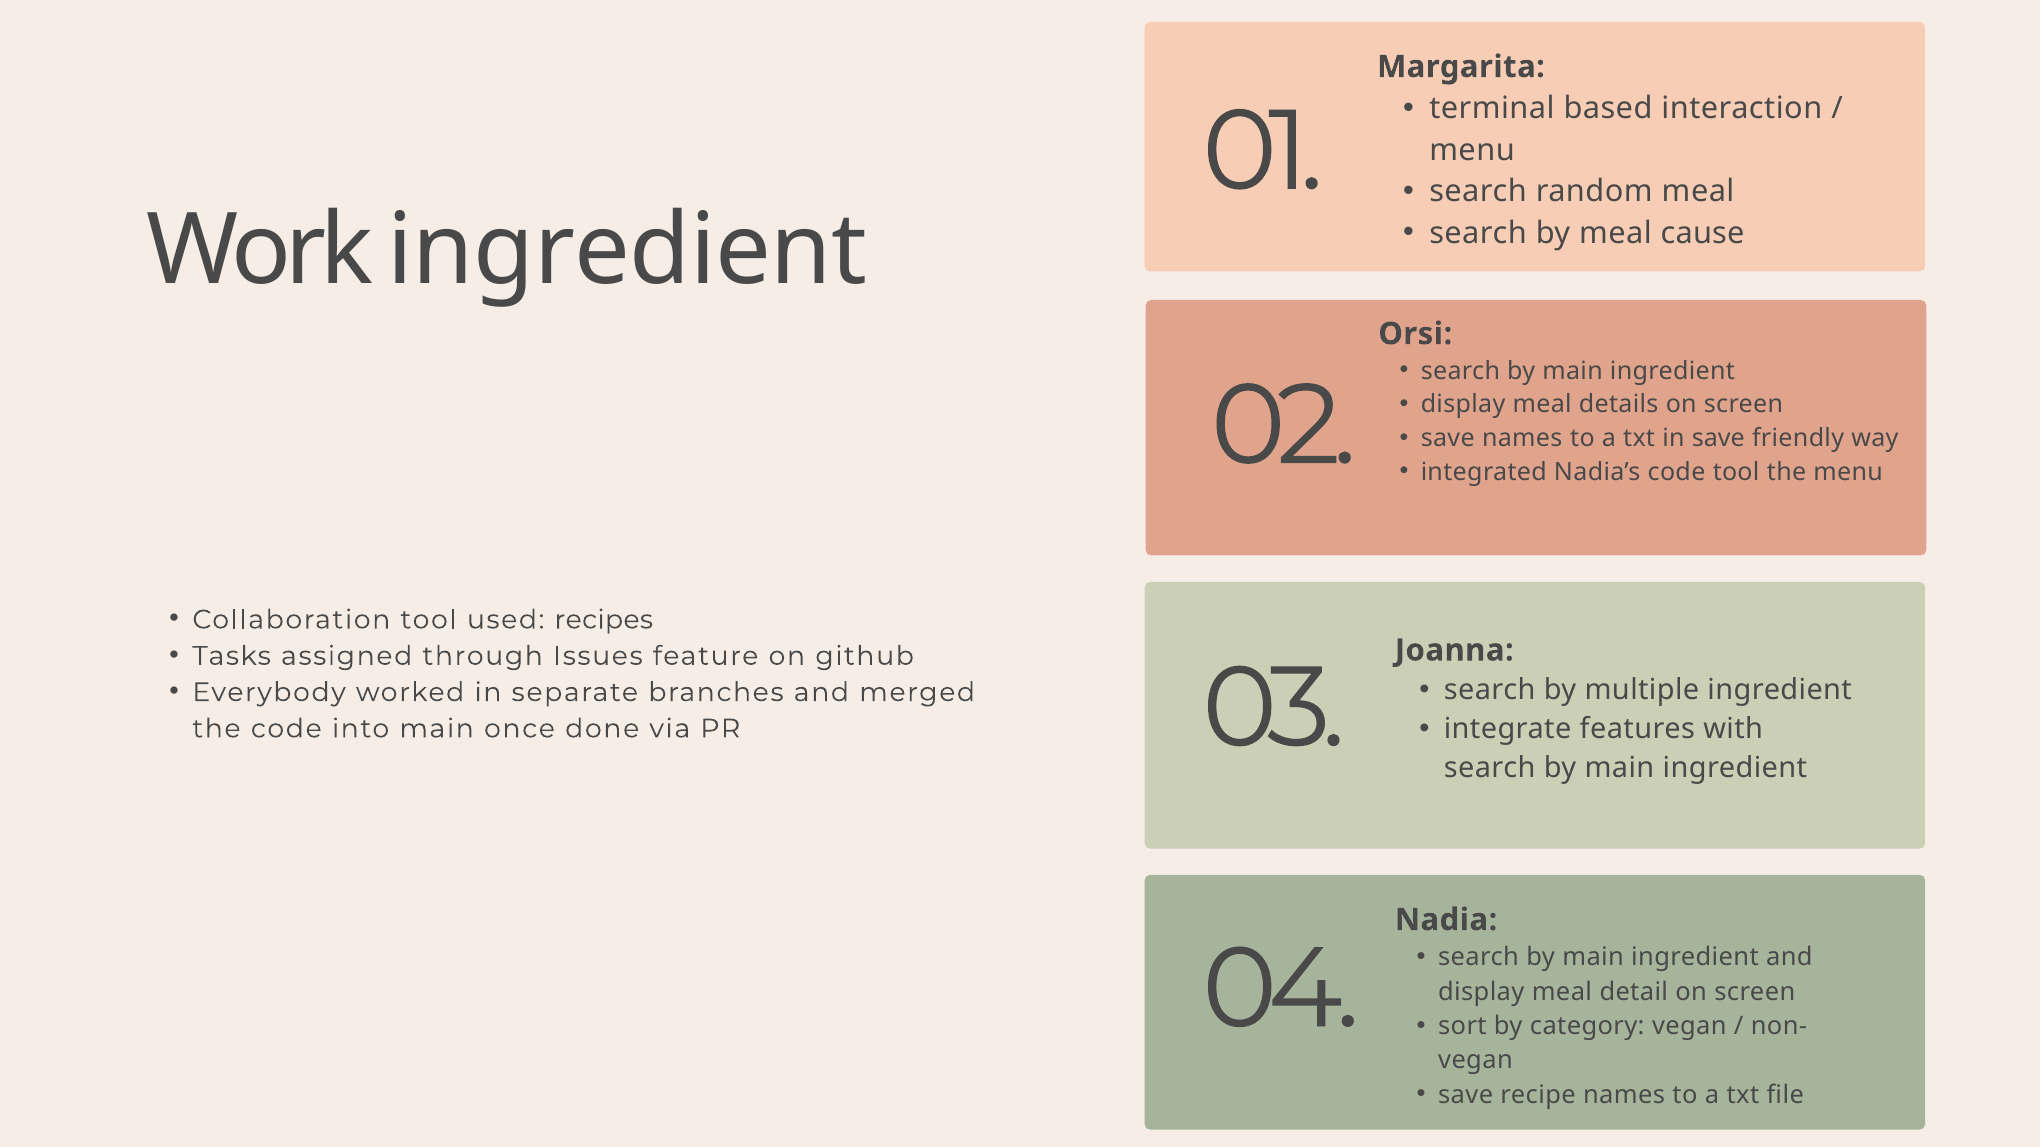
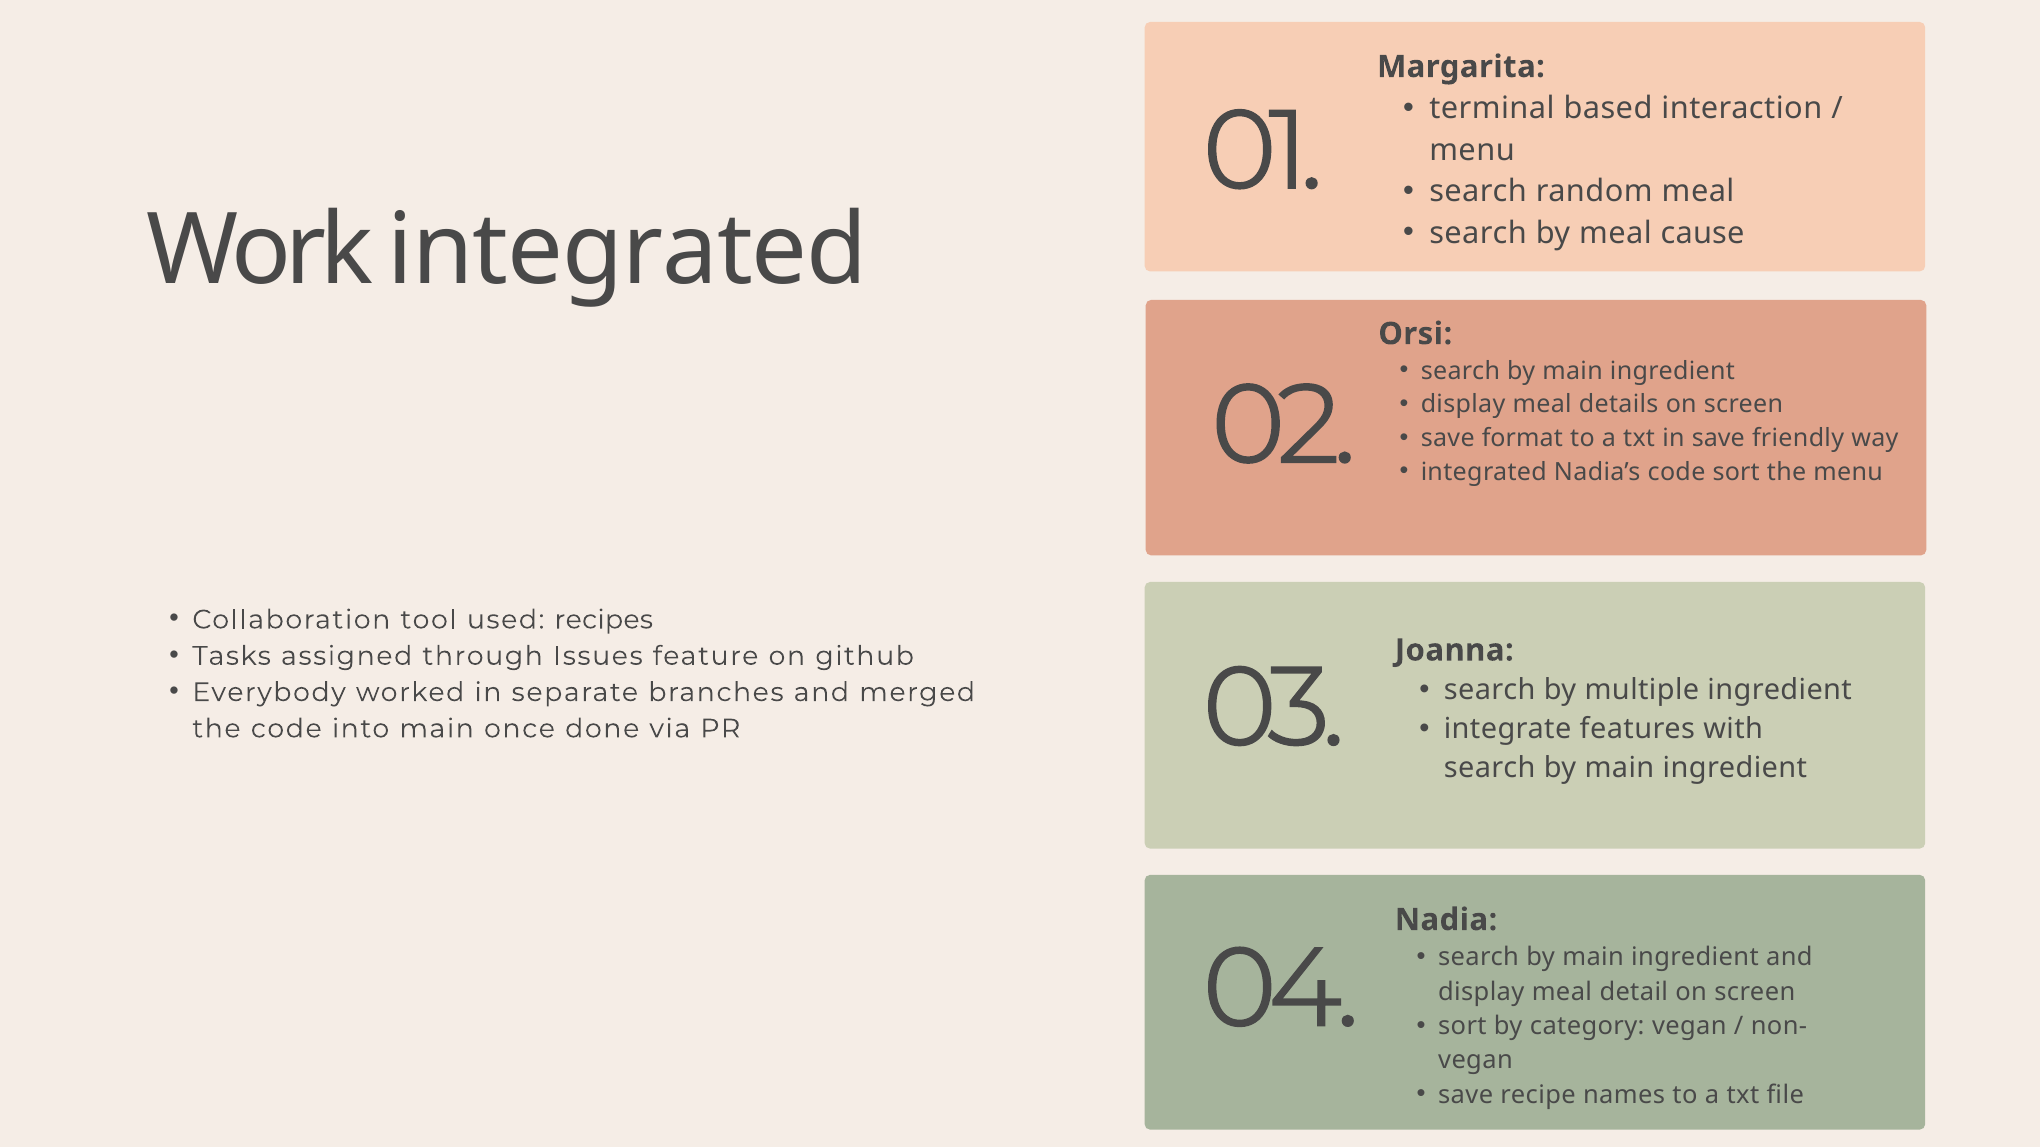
Work ingredient: ingredient -> integrated (628, 251)
save names: names -> format (1522, 438)
code tool: tool -> sort (1736, 472)
